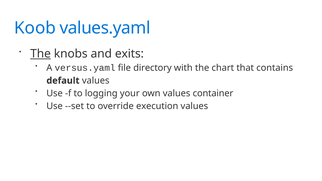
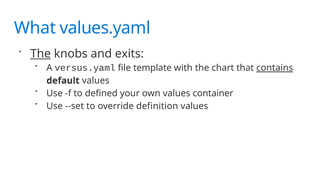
Koob: Koob -> What (35, 28)
directory: directory -> template (152, 68)
contains underline: none -> present (275, 68)
logging: logging -> defined (101, 93)
execution: execution -> definition (157, 106)
